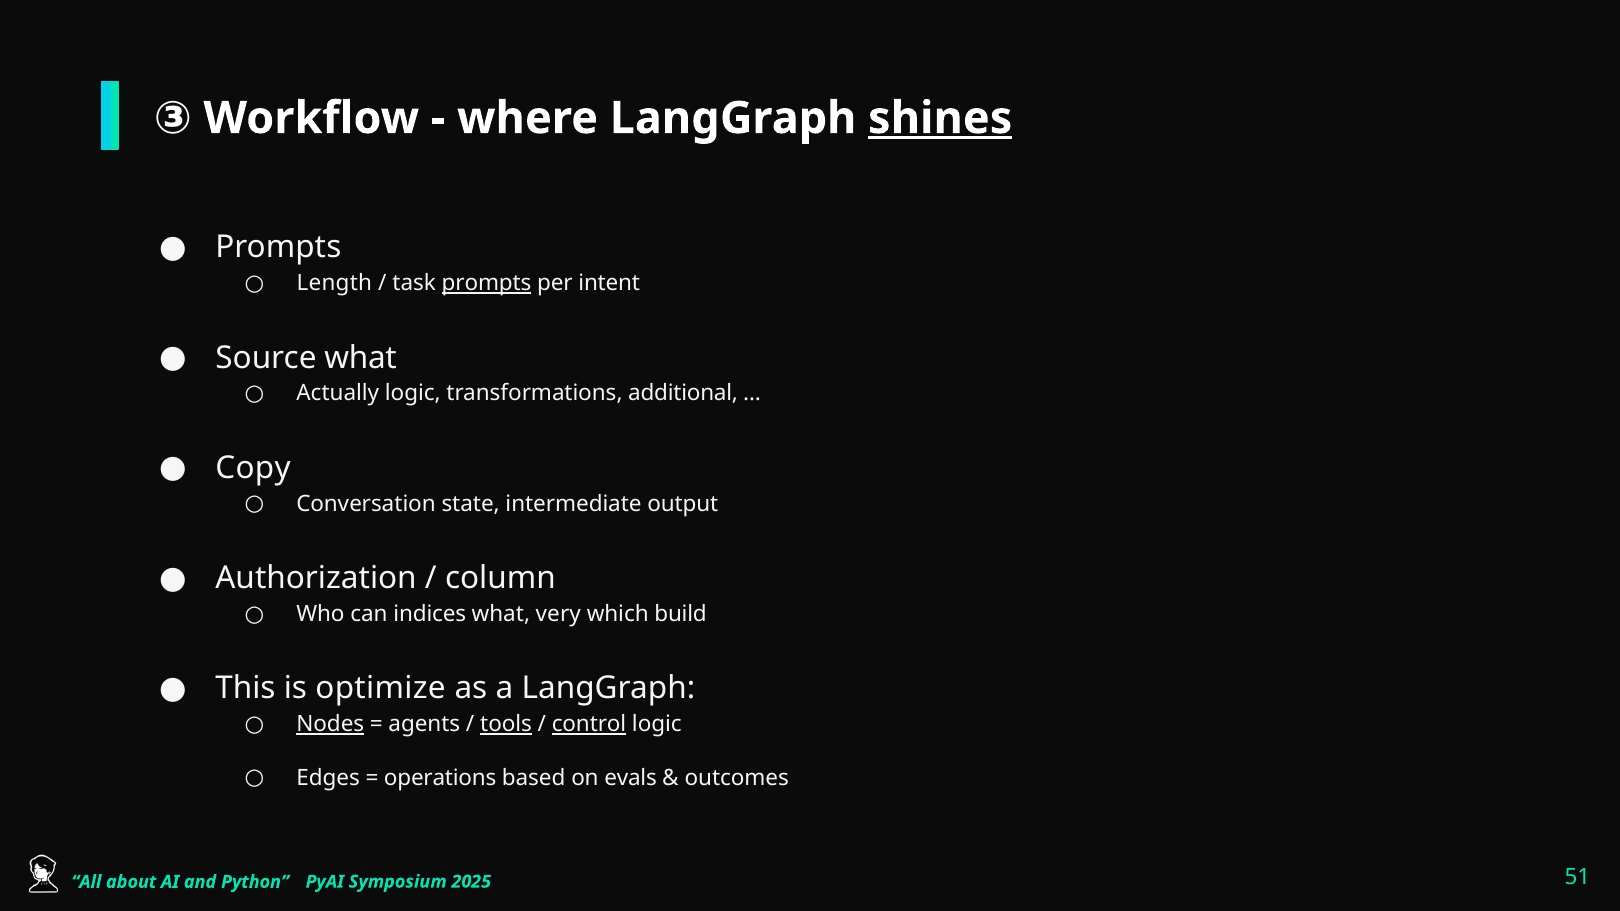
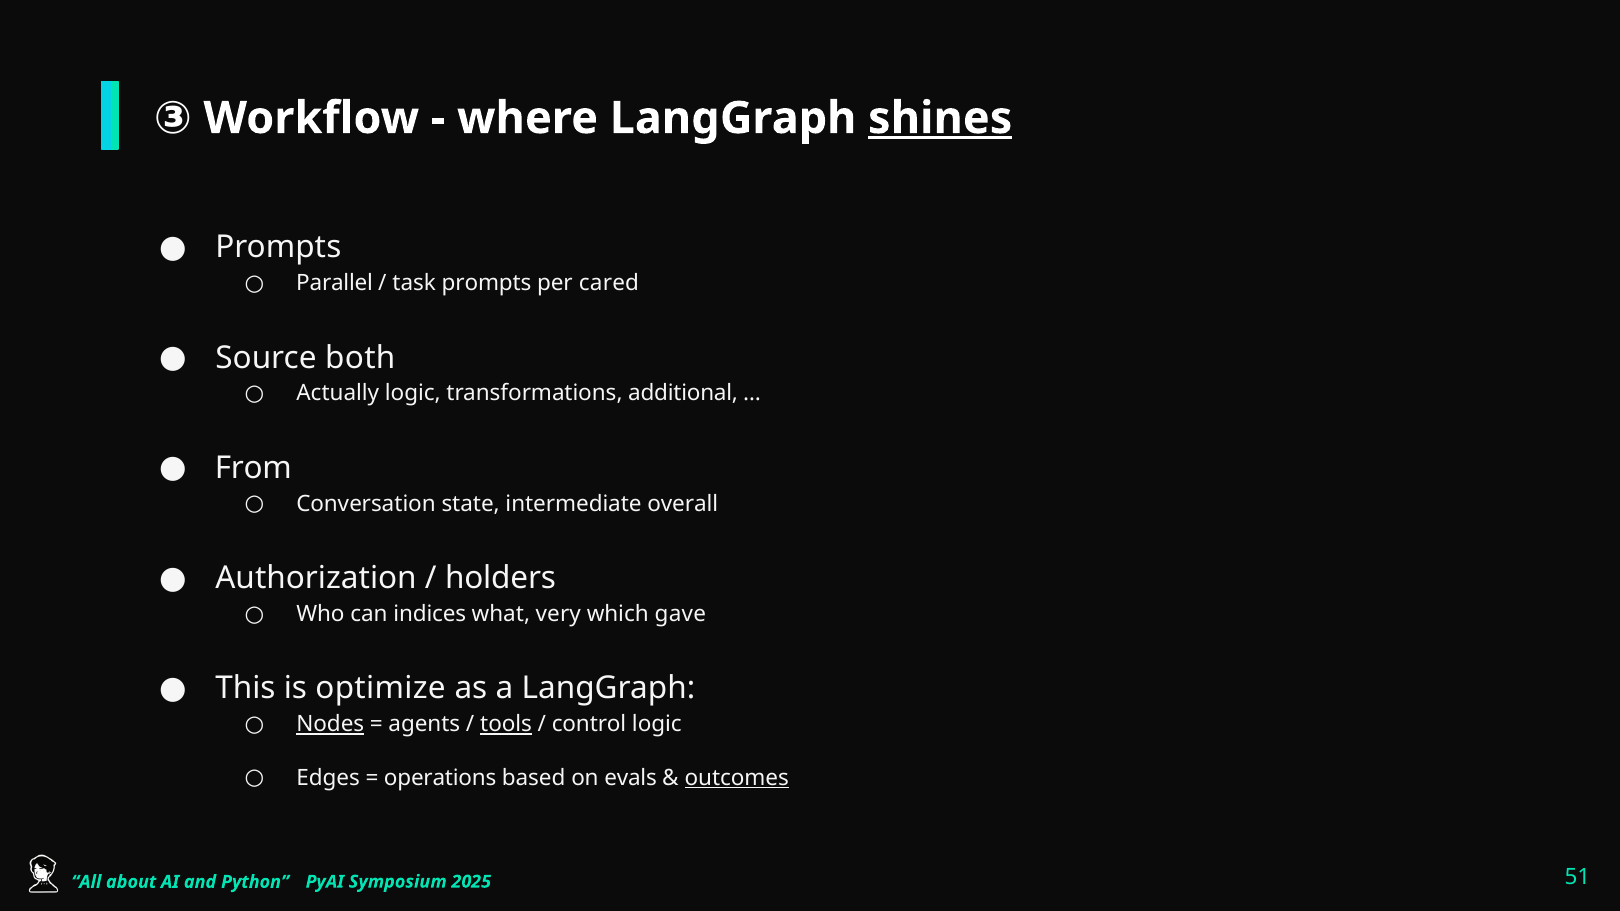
Length: Length -> Parallel (335, 283)
prompts underline: present -> none (487, 283)
intent: intent -> cared (609, 283)
Source what: what -> both (360, 358)
Copy: Copy -> From (253, 468)
output: output -> overall (683, 504)
column: column -> holders (500, 578)
build: build -> gave (680, 614)
control underline: present -> none (589, 725)
outcomes underline: none -> present (737, 778)
